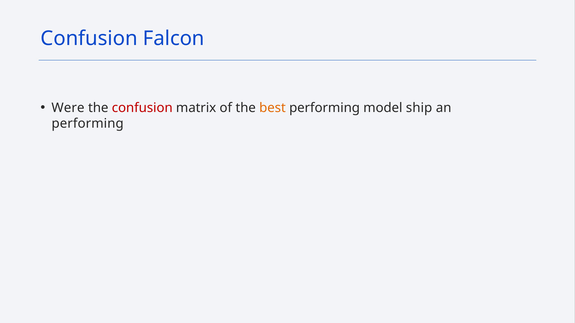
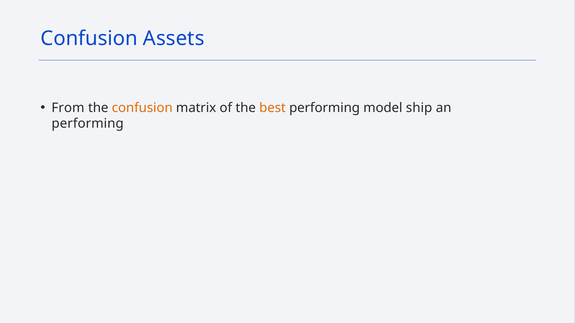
Falcon: Falcon -> Assets (174, 38)
Were: Were -> From (68, 108)
confusion colour: red -> orange (142, 108)
